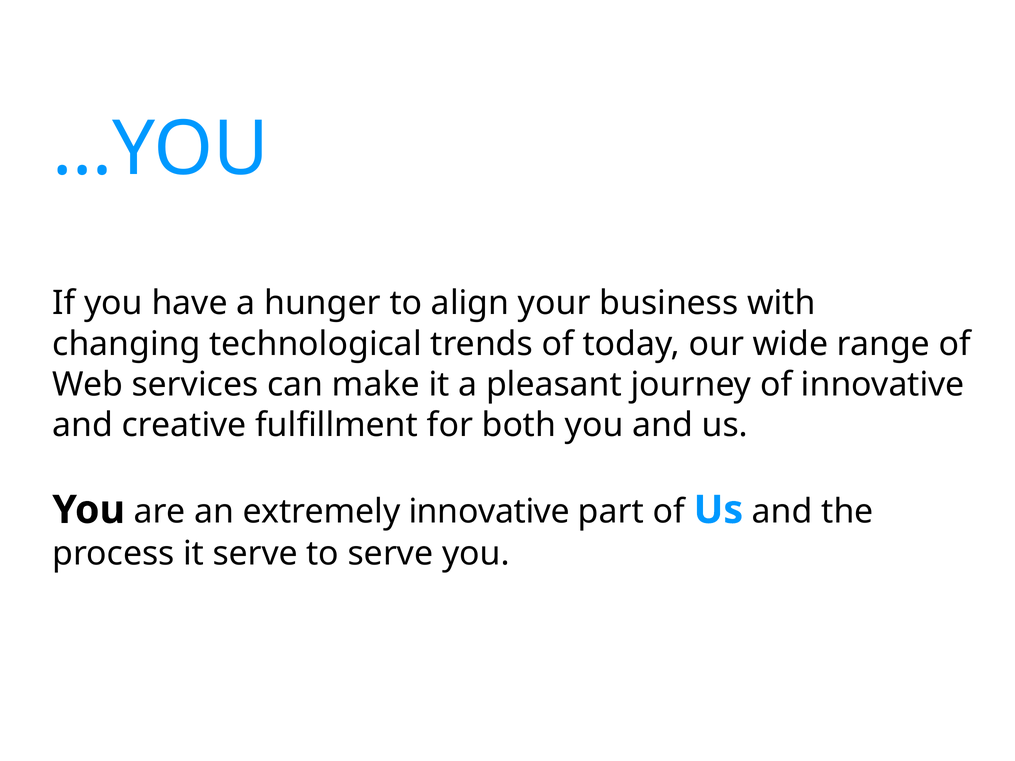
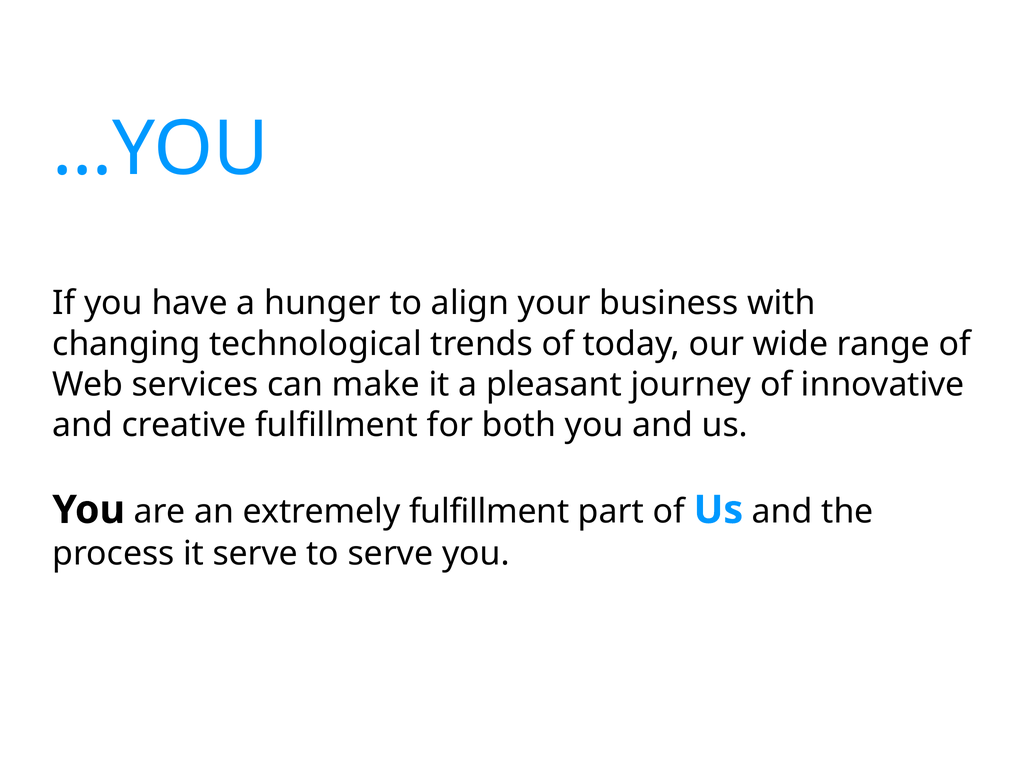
extremely innovative: innovative -> fulfillment (489, 512)
